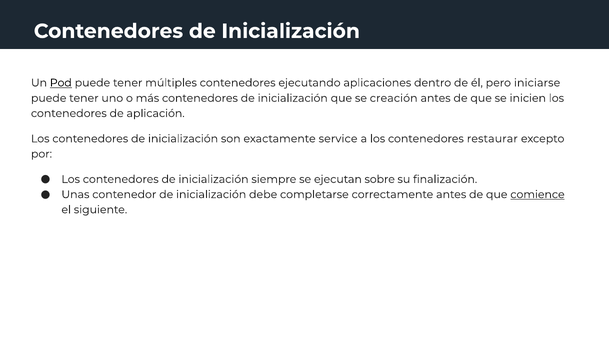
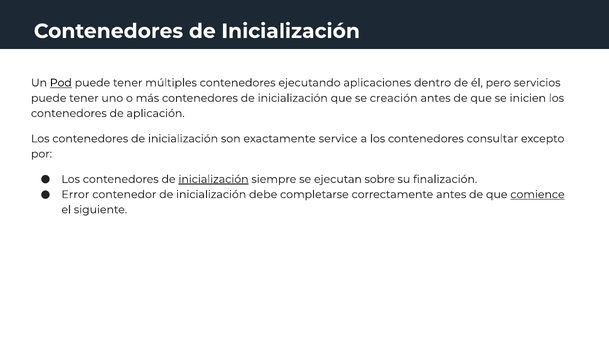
iniciarse: iniciarse -> servicios (537, 83)
restaurar: restaurar -> consultar (492, 139)
inicialización underline: none -> present (214, 179)
Unas: Unas -> Error (75, 194)
